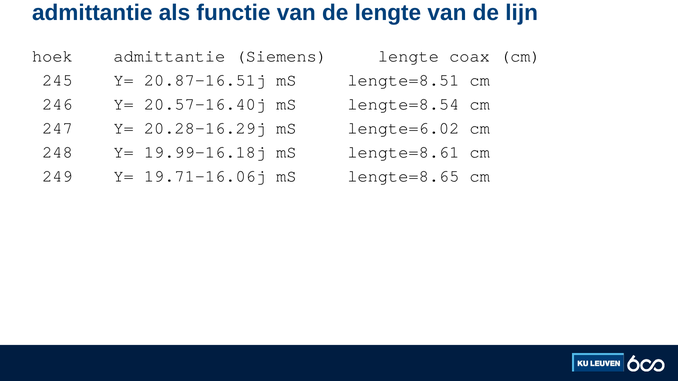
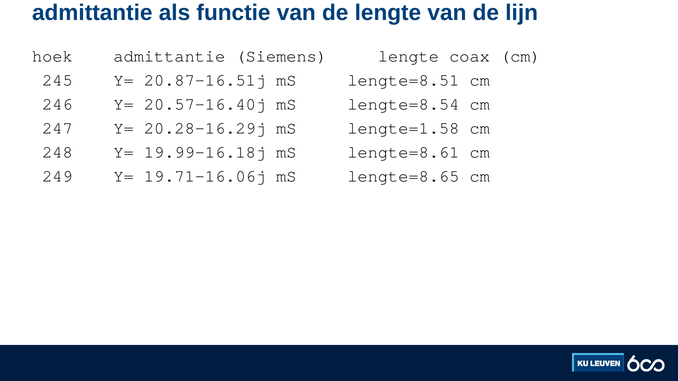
lengte=6.02: lengte=6.02 -> lengte=1.58 (403, 128)
